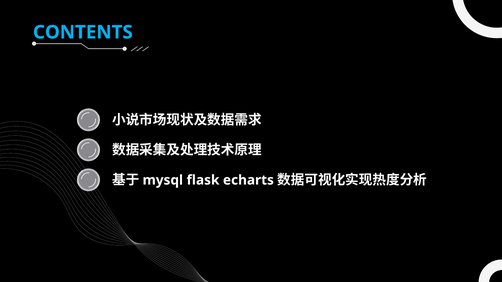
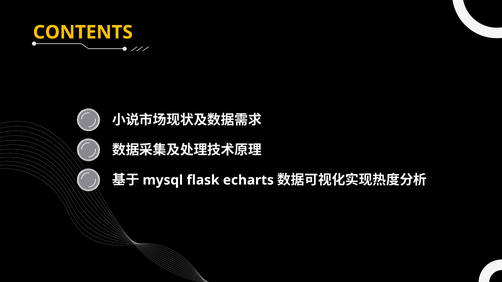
CONTENTS colour: light blue -> yellow (83, 32)
